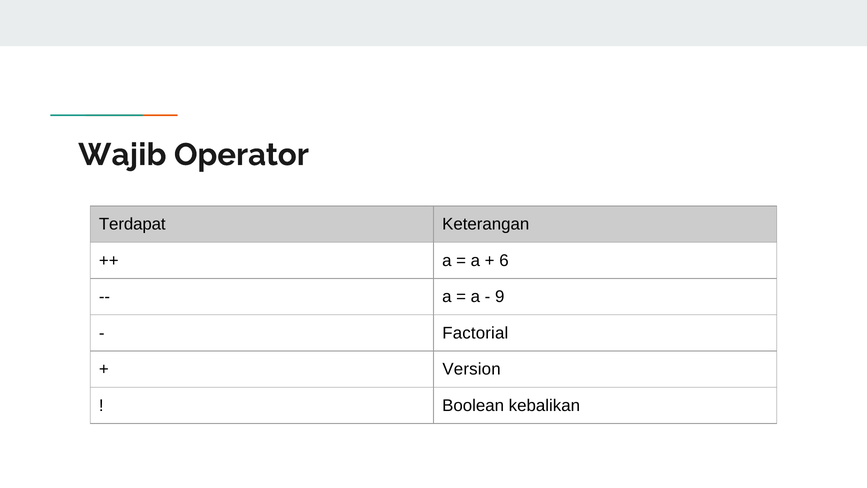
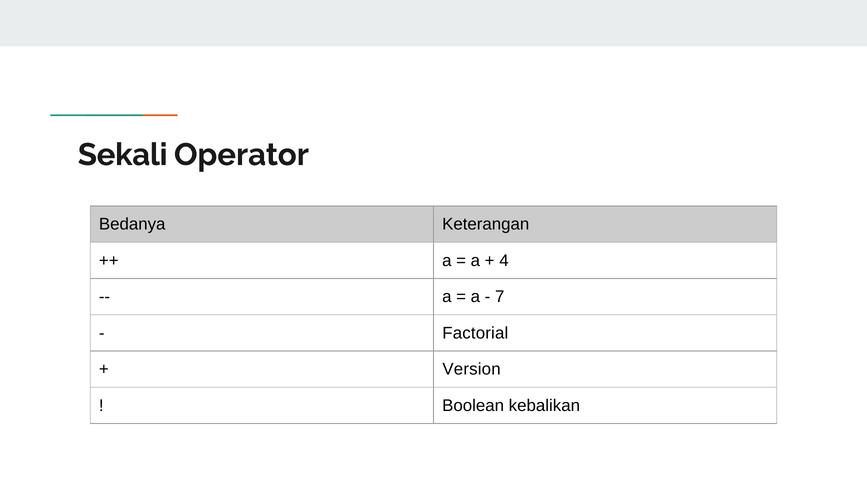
Wajib: Wajib -> Sekali (123, 155)
Terdapat: Terdapat -> Bedanya (132, 224)
6: 6 -> 4 (504, 260)
9: 9 -> 7 (500, 297)
